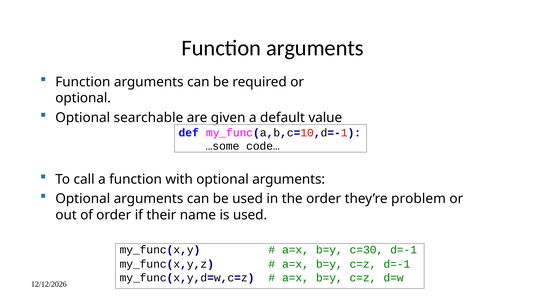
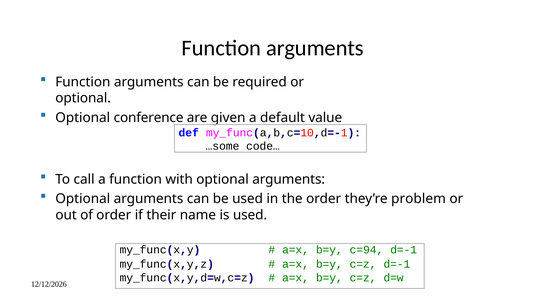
searchable: searchable -> conference (149, 118)
c=30: c=30 -> c=94 (366, 250)
